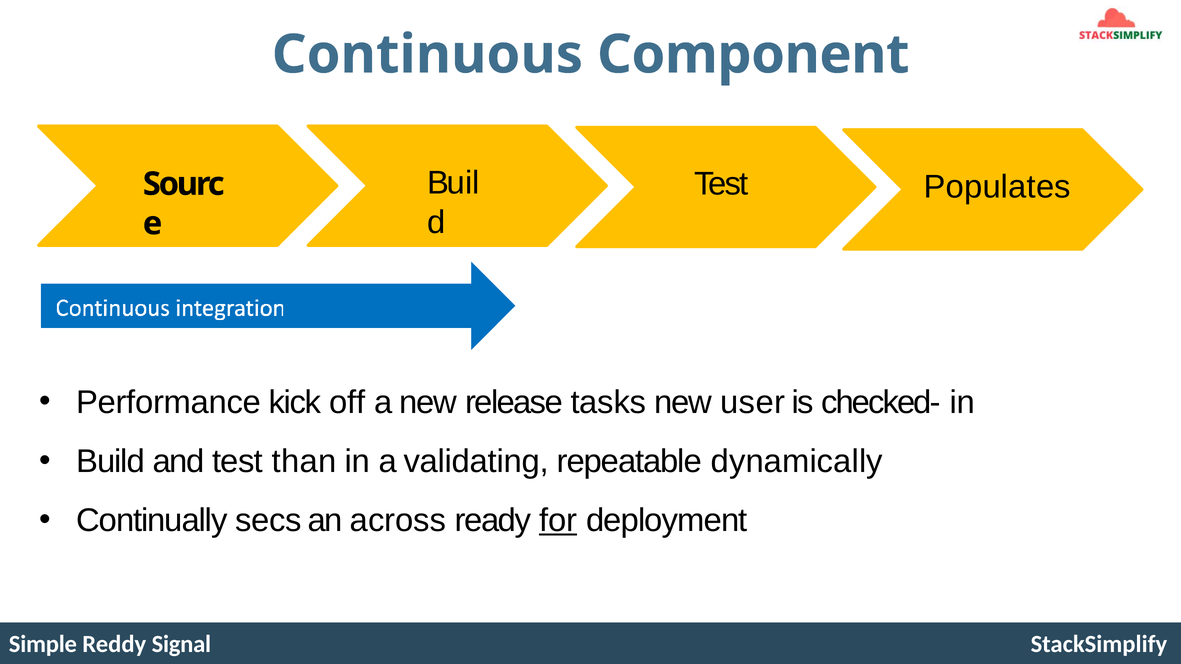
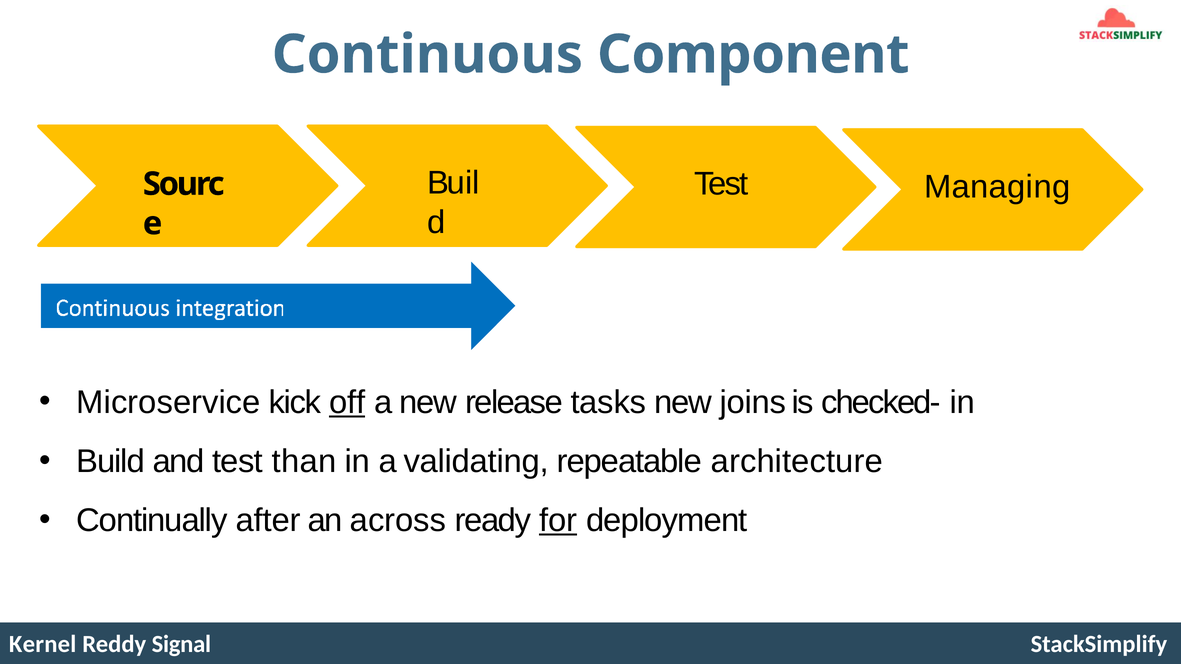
Populates: Populates -> Managing (997, 187)
Performance: Performance -> Microservice (168, 403)
off underline: none -> present (347, 403)
user: user -> joins (753, 403)
dynamically: dynamically -> architecture (797, 462)
secs: secs -> after (268, 521)
Simple: Simple -> Kernel (43, 644)
